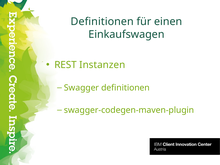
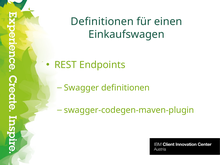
Instanzen: Instanzen -> Endpoints (102, 65)
